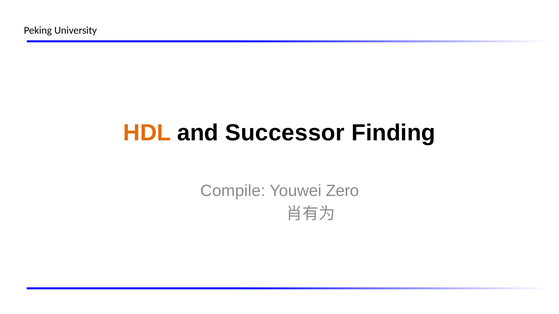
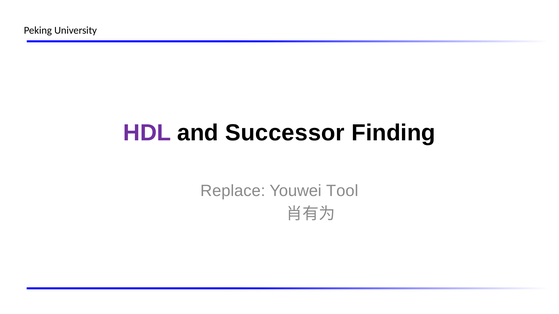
HDL colour: orange -> purple (147, 133)
Compile: Compile -> Replace (233, 191)
Zero: Zero -> Tool (342, 191)
